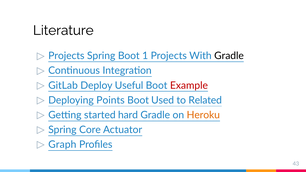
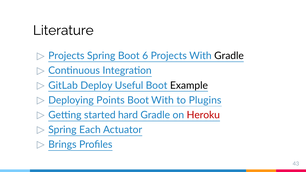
1: 1 -> 6 (145, 56)
Example colour: red -> black (189, 85)
Boot Used: Used -> With (162, 100)
Related: Related -> Plugins (205, 100)
Heroku colour: orange -> red (203, 115)
Core: Core -> Each (90, 130)
Graph: Graph -> Brings (62, 145)
